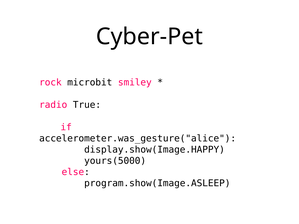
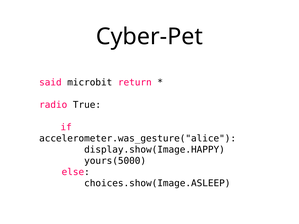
rock: rock -> said (50, 82)
smiley: smiley -> return (135, 82)
program.show(Image.ASLEEP: program.show(Image.ASLEEP -> choices.show(Image.ASLEEP (157, 183)
